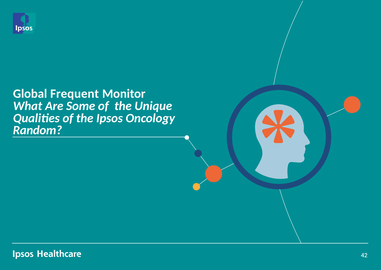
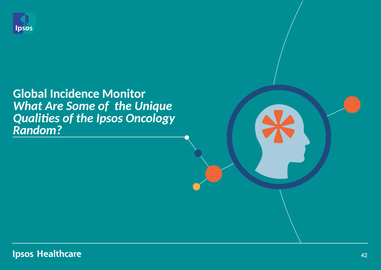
Frequent: Frequent -> Incidence (75, 93)
